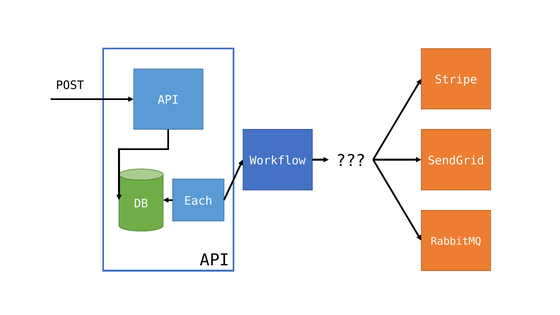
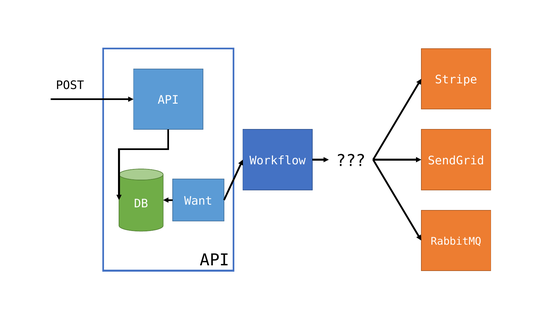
Each: Each -> Want (198, 201)
